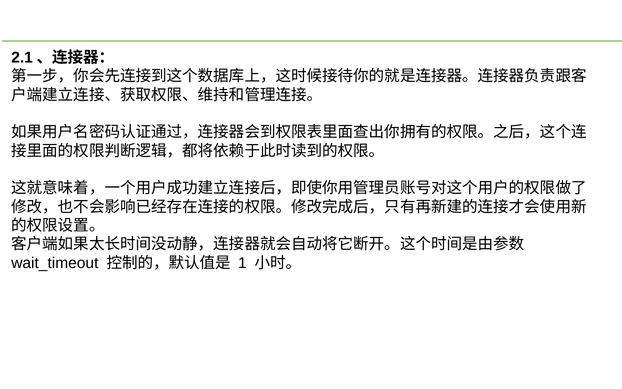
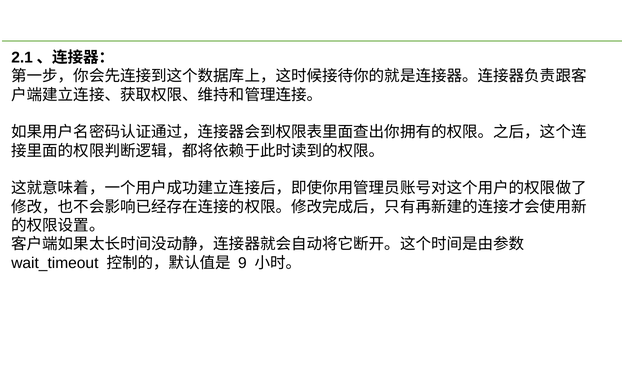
1: 1 -> 9 (242, 263)
